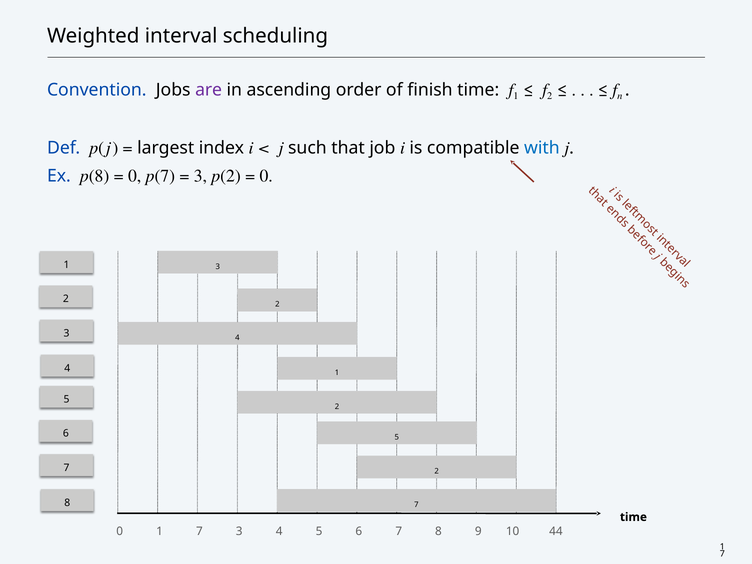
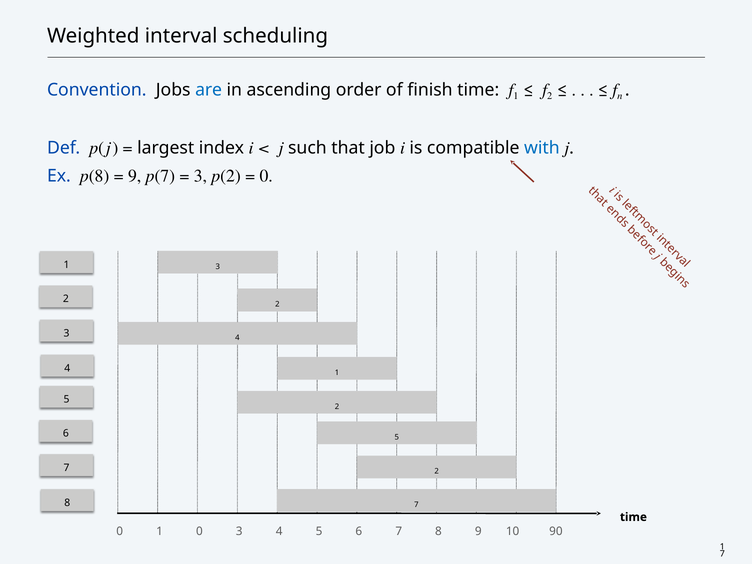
are colour: purple -> blue (209, 90)
0: 0 -> 9 (135, 176)
7: 7 -> 0 (199, 531)
44: 44 -> 90 (556, 531)
